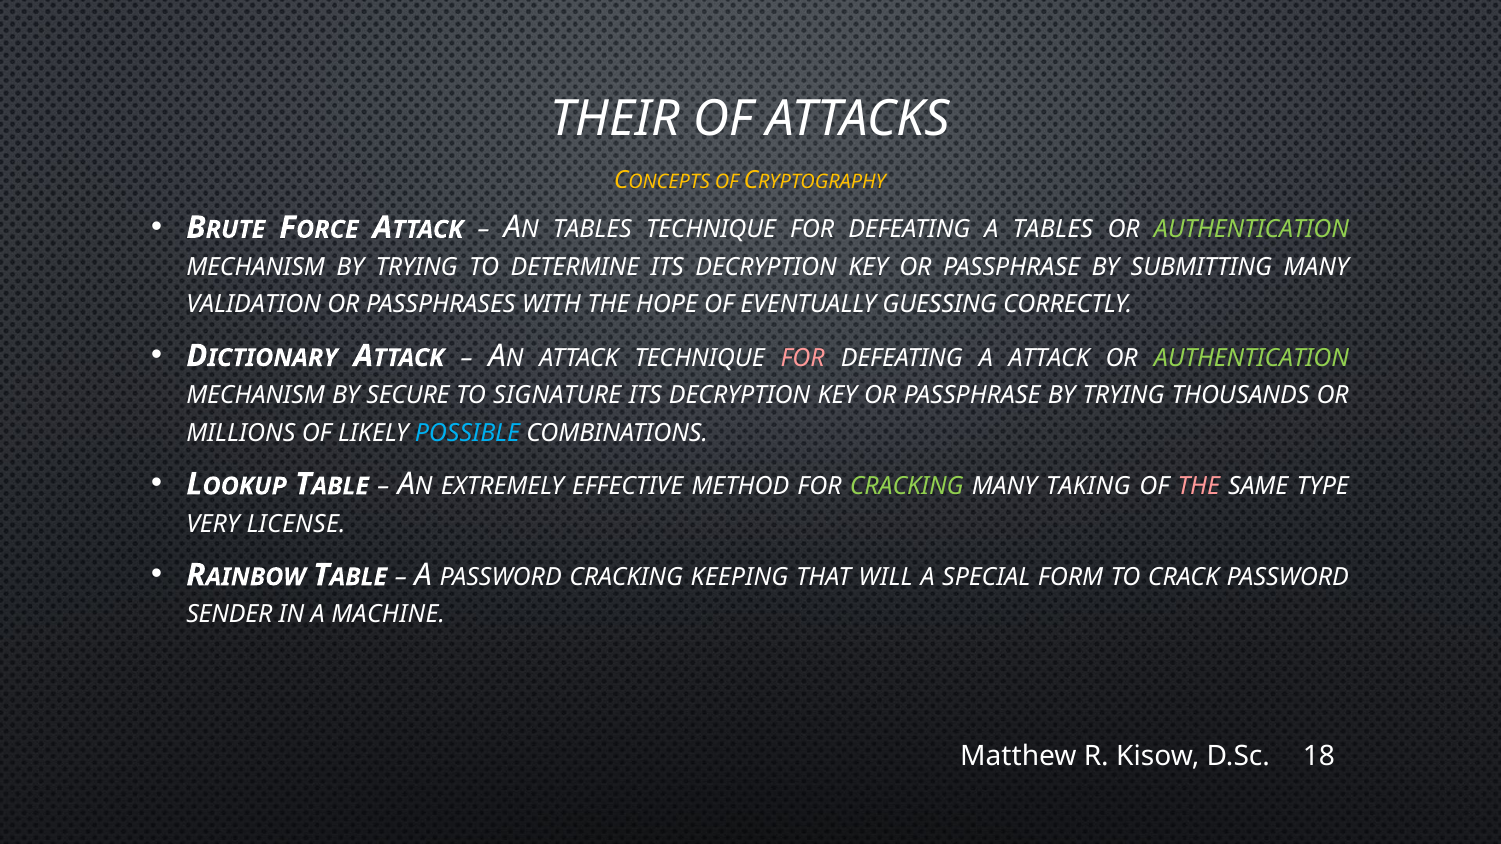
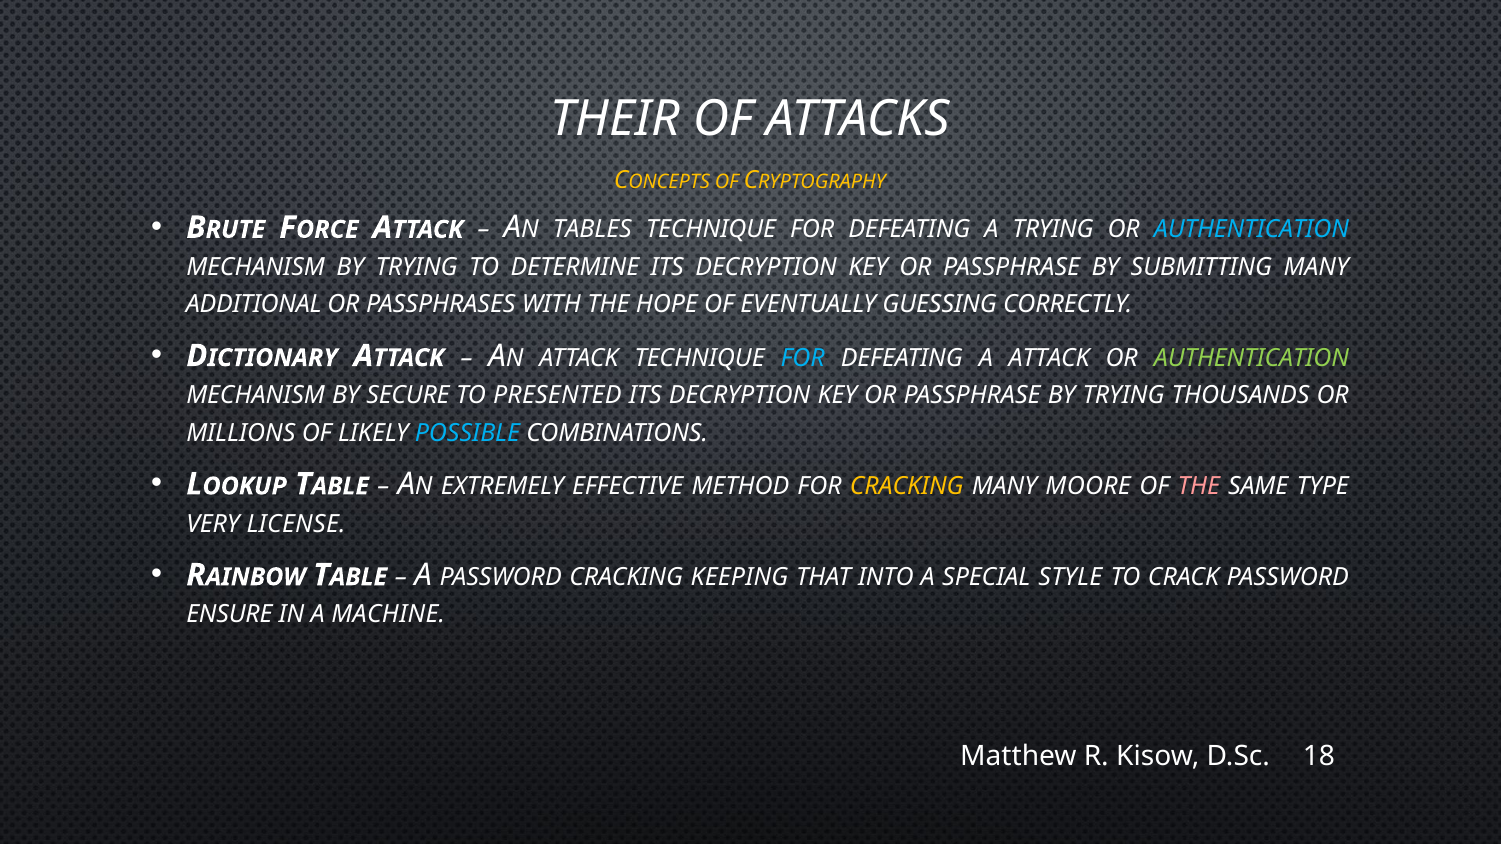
A TABLES: TABLES -> TRYING (1053, 230)
AUTHENTICATION colour: light green -> light blue (1251, 230)
VALIDATION: VALIDATION -> ADDITIONAL (254, 305)
FOR colour: pink -> light blue (803, 358)
SIGNATURE: SIGNATURE -> PRESENTED (557, 396)
CRACKING colour: light green -> yellow (907, 486)
TAKING: TAKING -> MOORE (1088, 486)
WILL: WILL -> INTO (886, 577)
FORM: FORM -> STYLE (1070, 577)
SENDER: SENDER -> ENSURE (229, 615)
